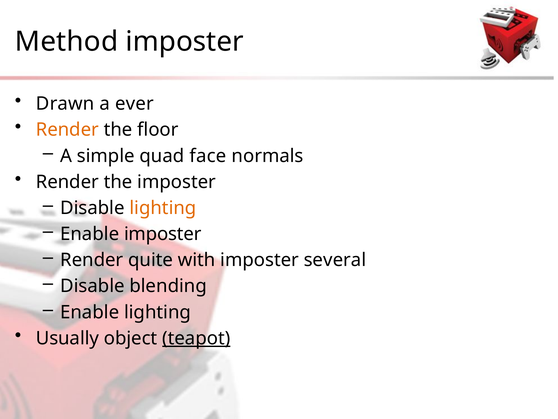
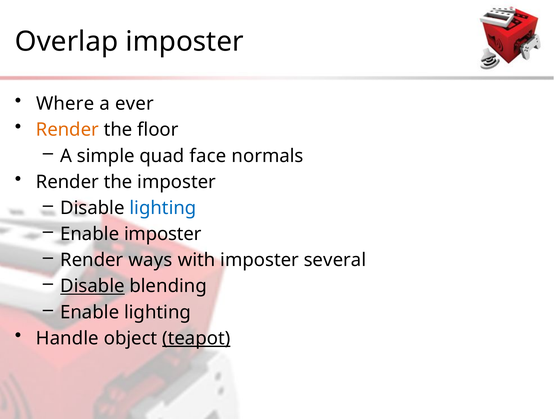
Method: Method -> Overlap (67, 41)
Drawn: Drawn -> Where (65, 104)
lighting colour: orange -> blue (163, 208)
quite: quite -> ways (150, 260)
Disable underline: none -> present (92, 286)
Usually: Usually -> Handle (67, 338)
